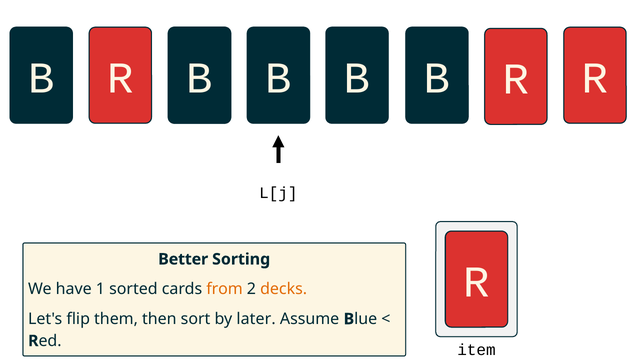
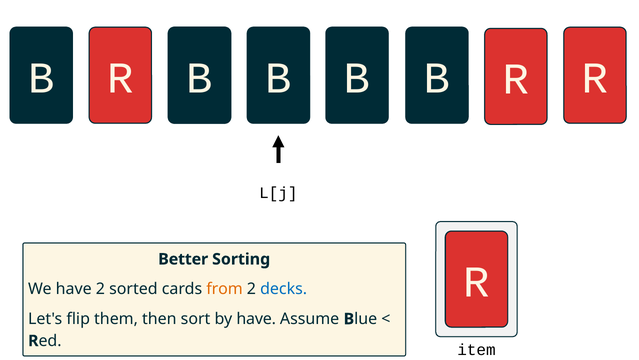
have 1: 1 -> 2 (100, 289)
decks colour: orange -> blue (284, 289)
by later: later -> have (256, 319)
